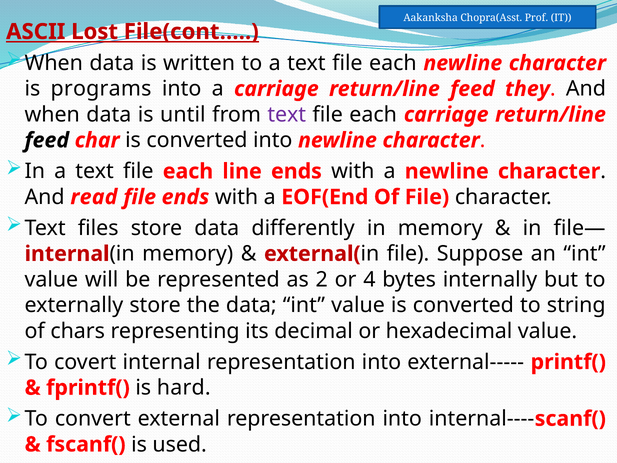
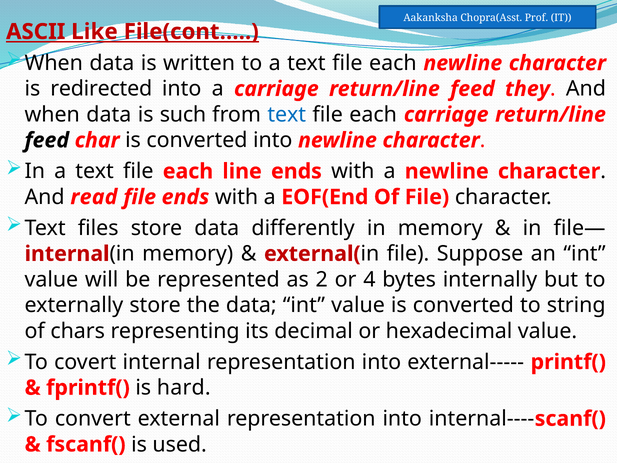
Lost: Lost -> Like (94, 32)
programs: programs -> redirected (101, 89)
until: until -> such (183, 115)
text colour: purple -> blue (287, 115)
